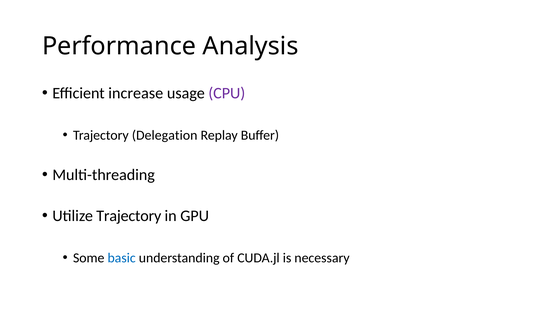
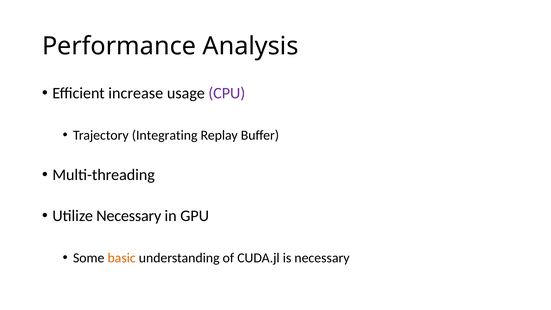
Delegation: Delegation -> Integrating (165, 135)
Utilize Trajectory: Trajectory -> Necessary (129, 216)
basic colour: blue -> orange (122, 258)
